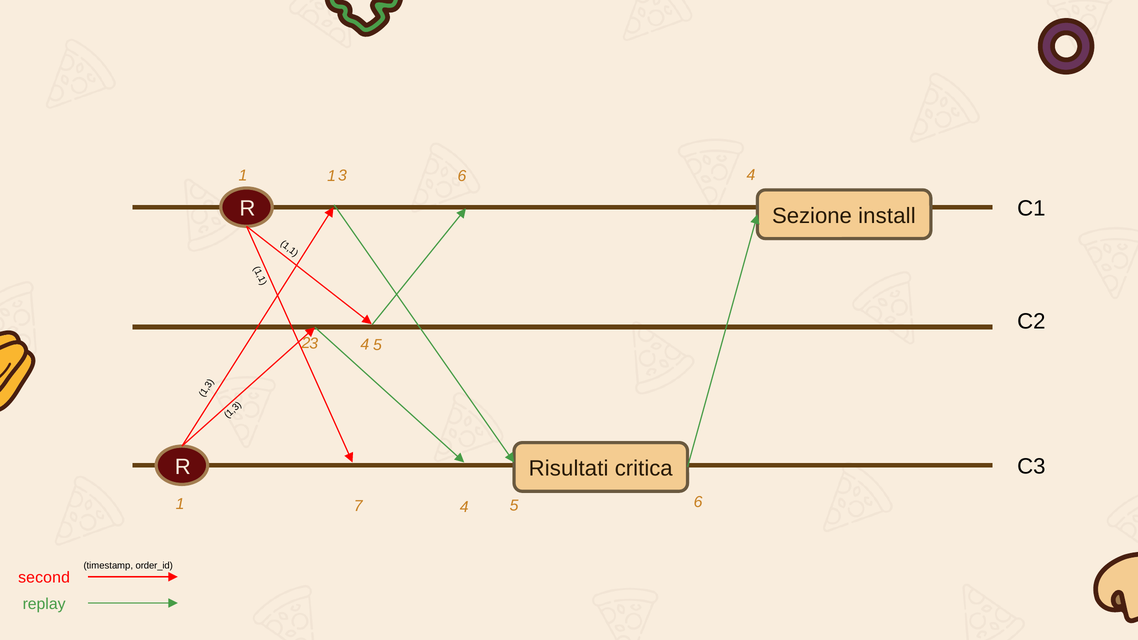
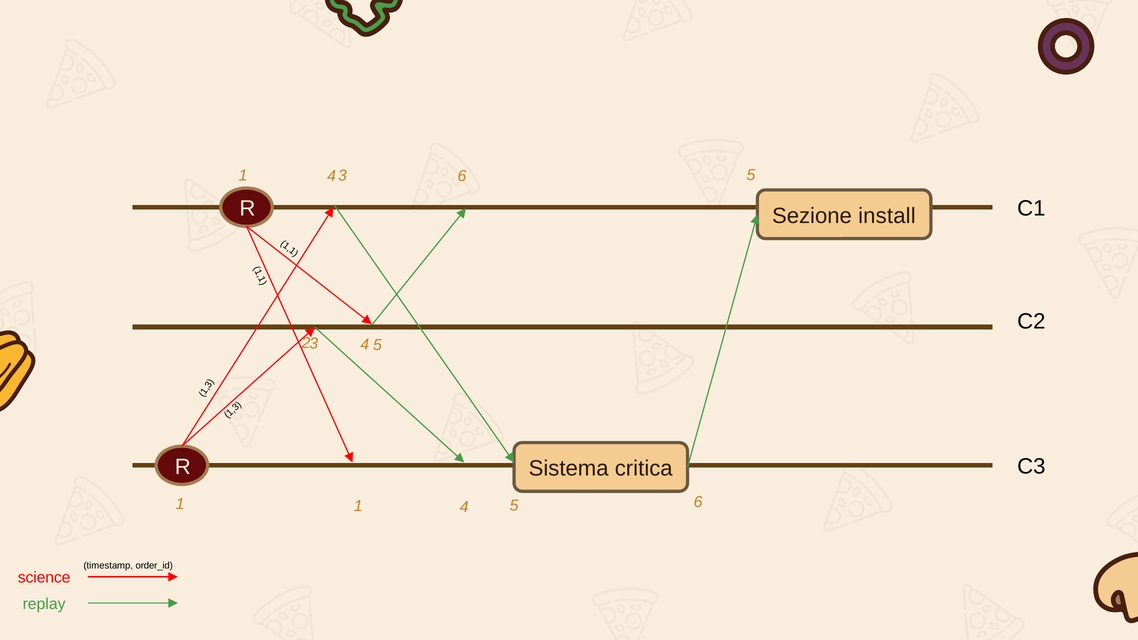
1 1: 1 -> 4 (332, 176)
4: 4 -> 5 (751, 175)
Risultati: Risultati -> Sistema (569, 469)
7: 7 -> 1 (358, 506)
second: second -> science (44, 578)
